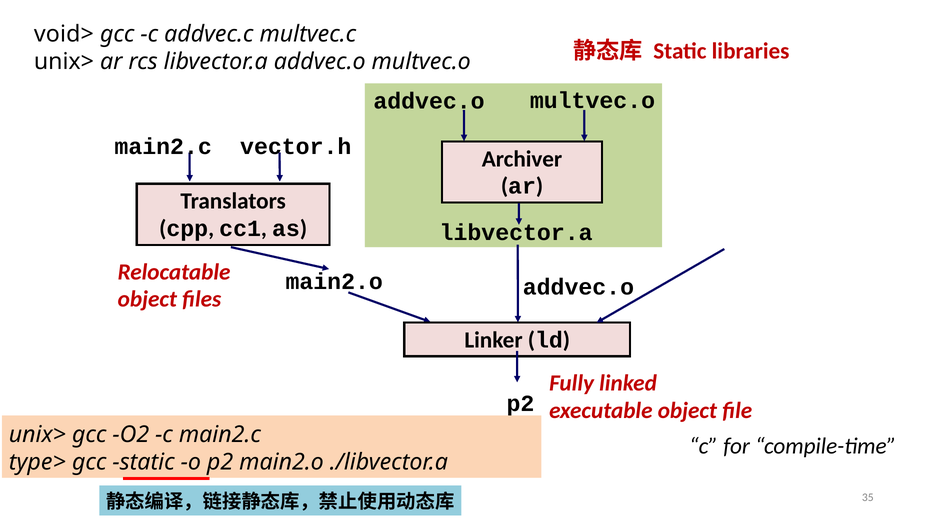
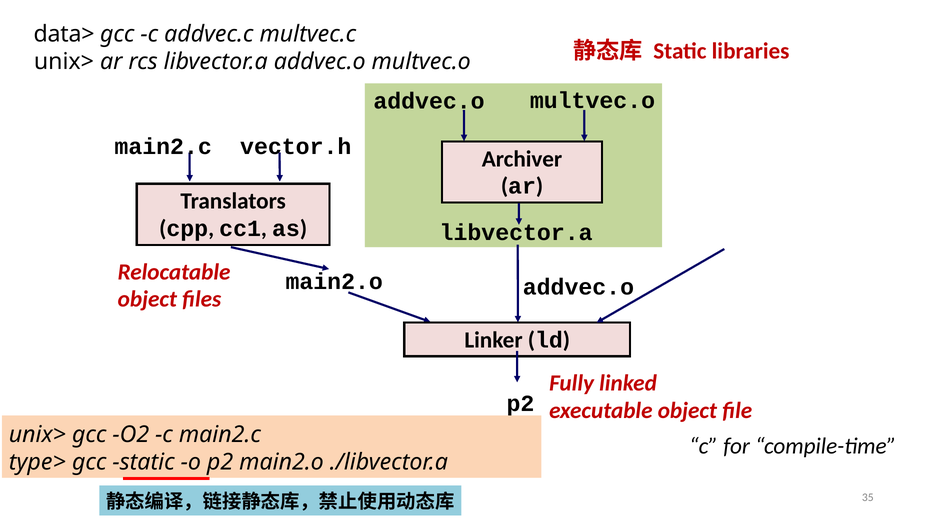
void>: void> -> data> (64, 34)
